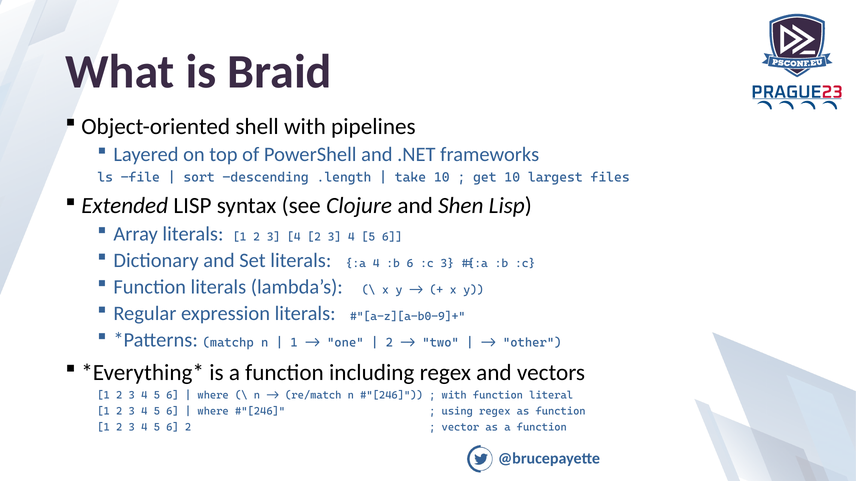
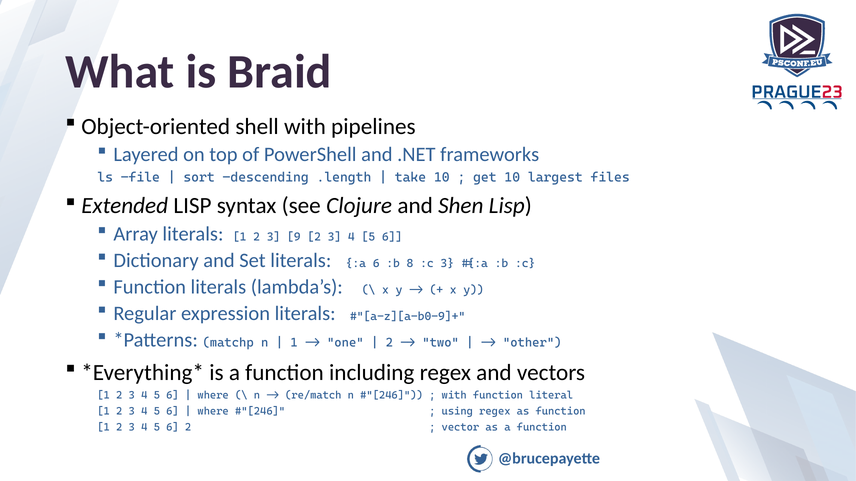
4: 4 -> 9 (294, 237)
:a 4: 4 -> 6 (376, 264)
:b 6: 6 -> 8 (410, 264)
